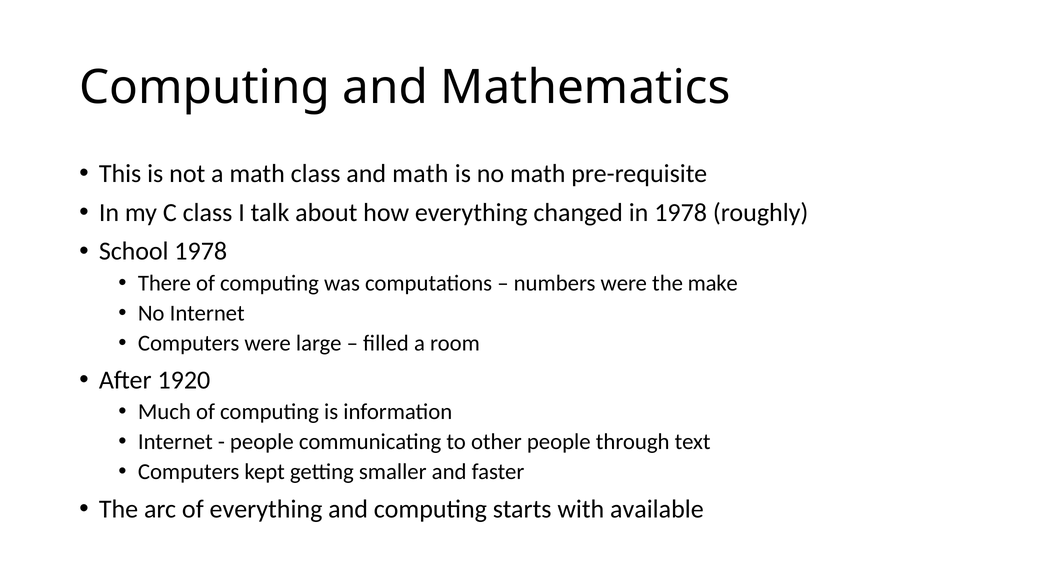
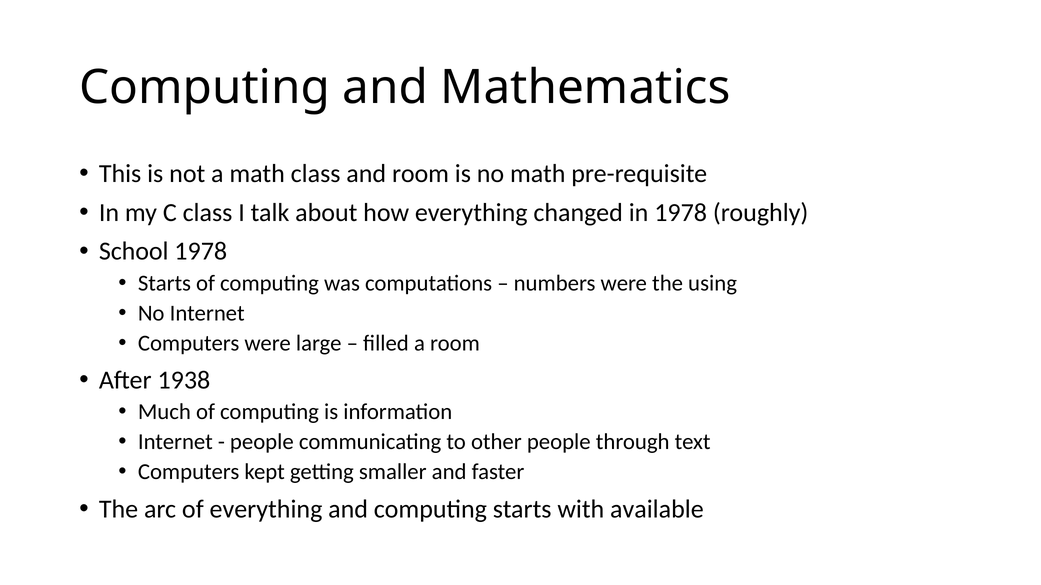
and math: math -> room (421, 174)
There: There -> Starts (164, 283)
make: make -> using (713, 283)
1920: 1920 -> 1938 (184, 381)
